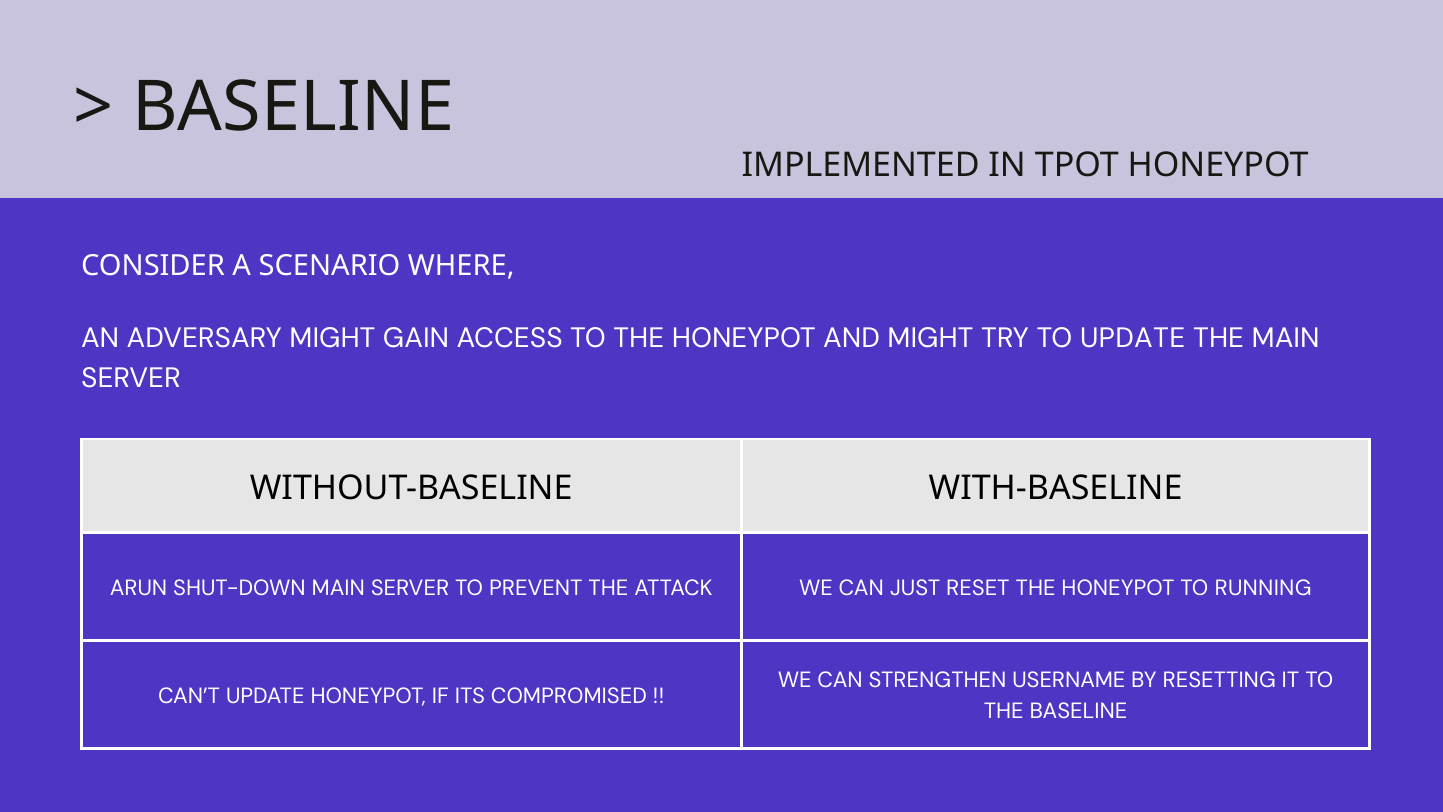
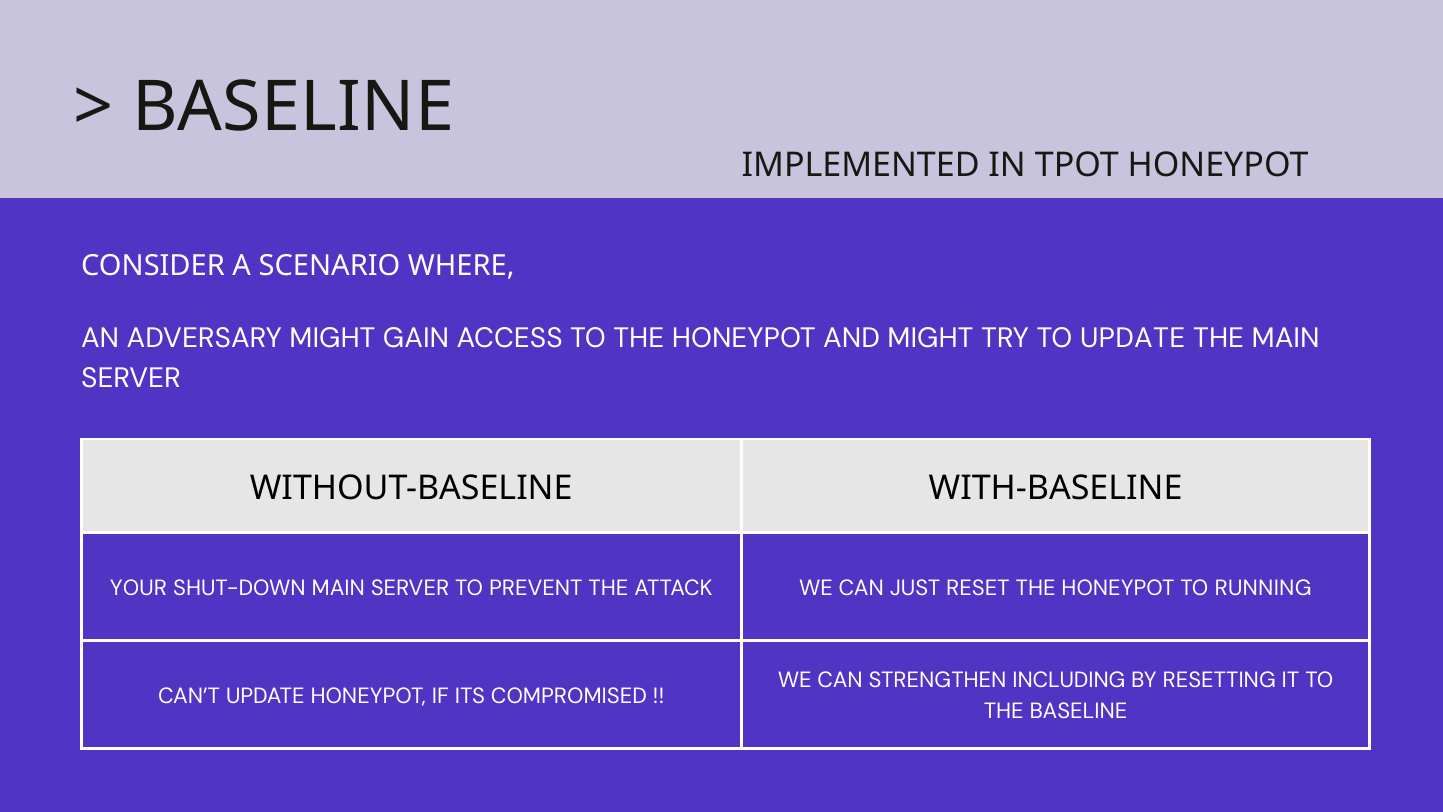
ARUN: ARUN -> YOUR (138, 588)
USERNAME: USERNAME -> INCLUDING (1069, 680)
